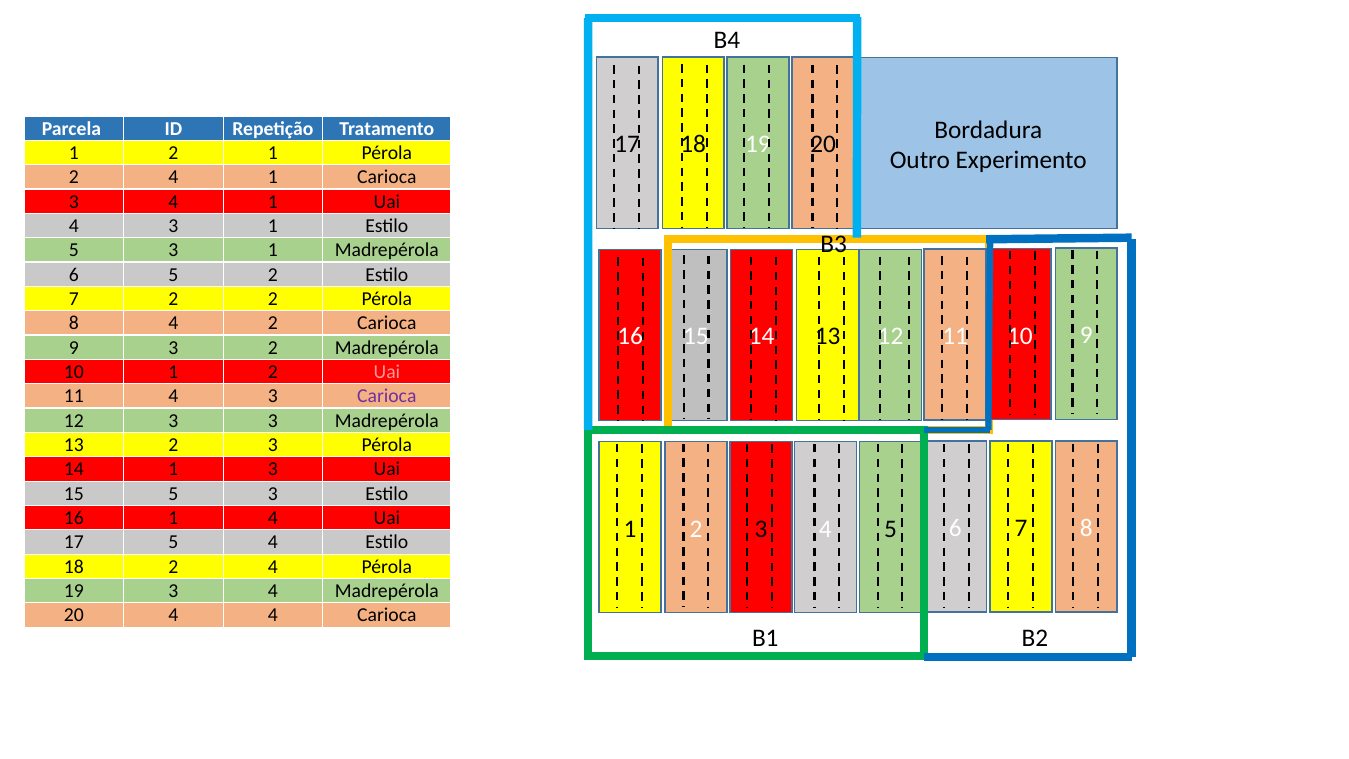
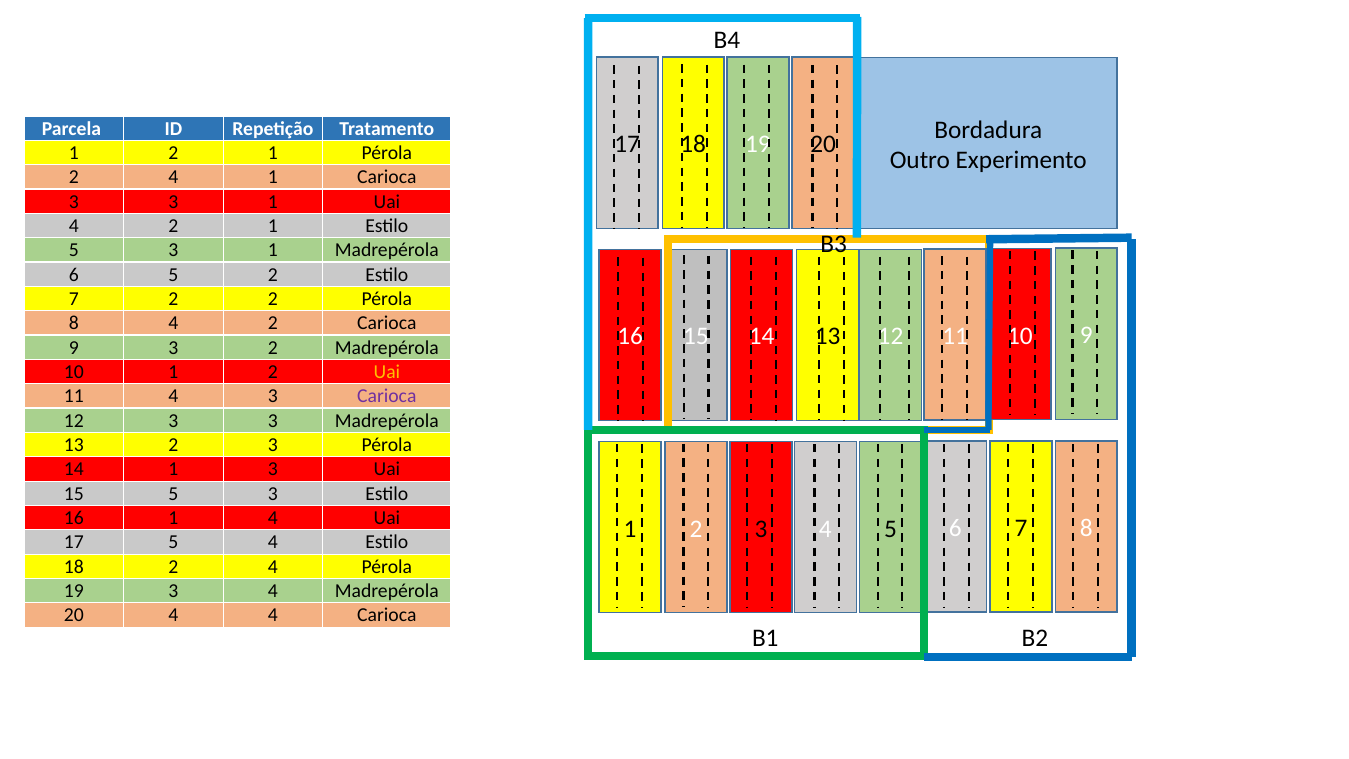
4: 4 -> 3 (173, 202)
3: 3 -> 2 (173, 226)
Uai colour: pink -> yellow (387, 372)
